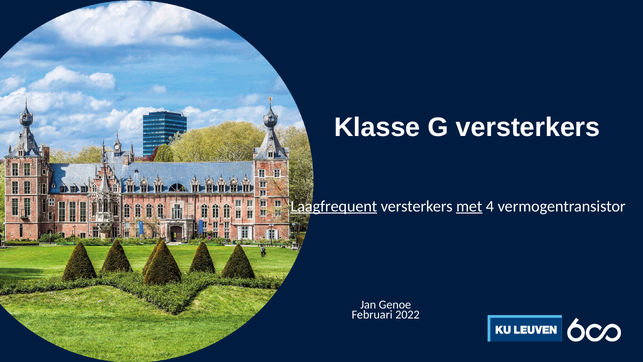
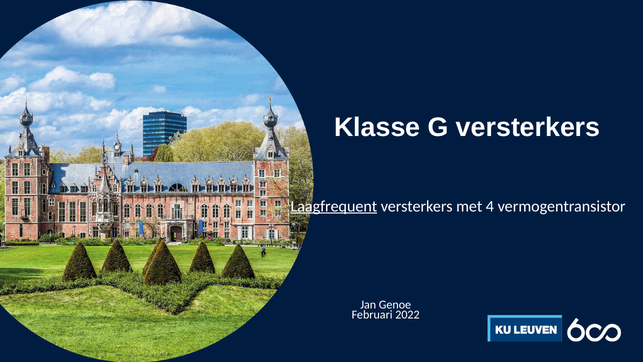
met underline: present -> none (469, 206)
